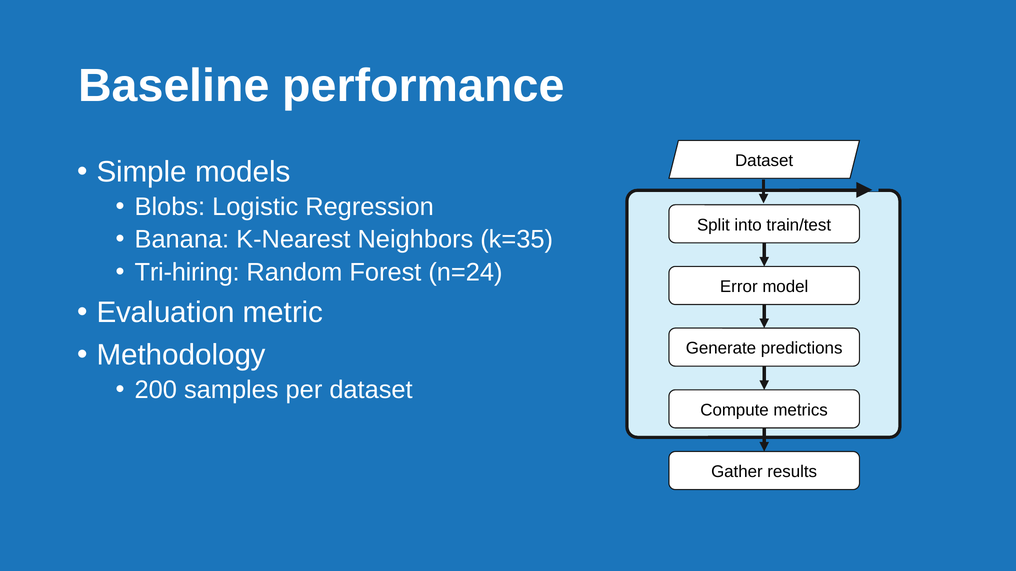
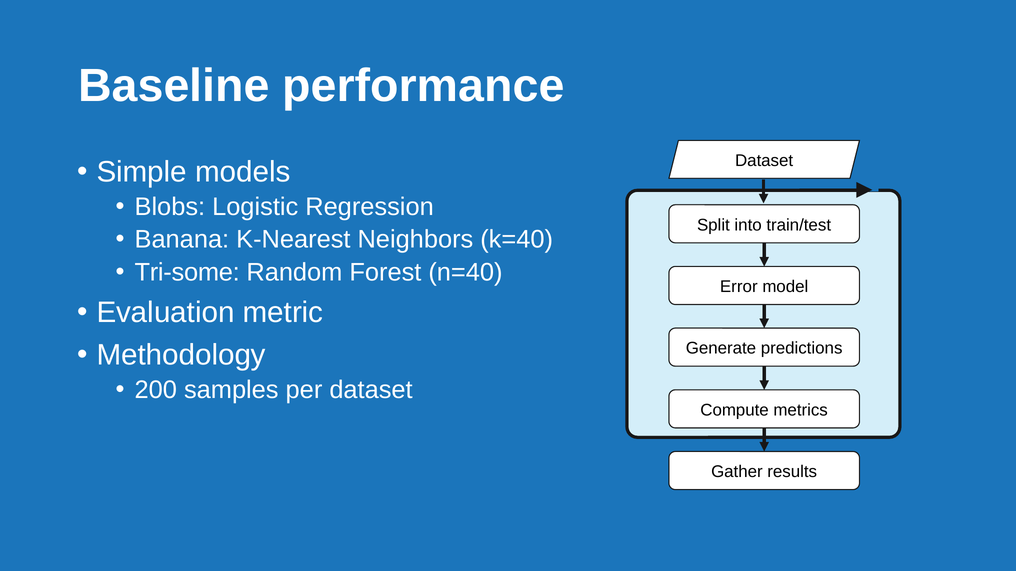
k=35: k=35 -> k=40 (517, 240)
Tri-hiring: Tri-hiring -> Tri-some (187, 272)
n=24: n=24 -> n=40 (465, 272)
